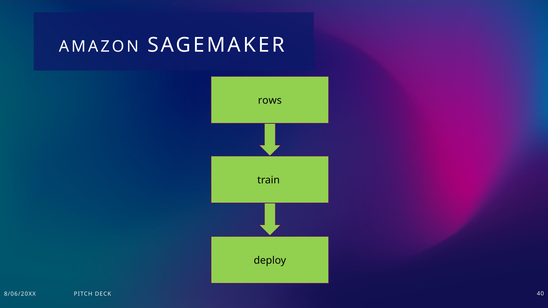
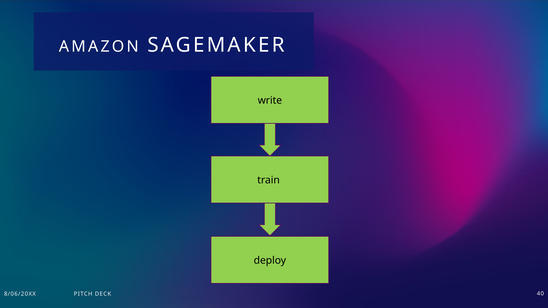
rows: rows -> write (270, 101)
